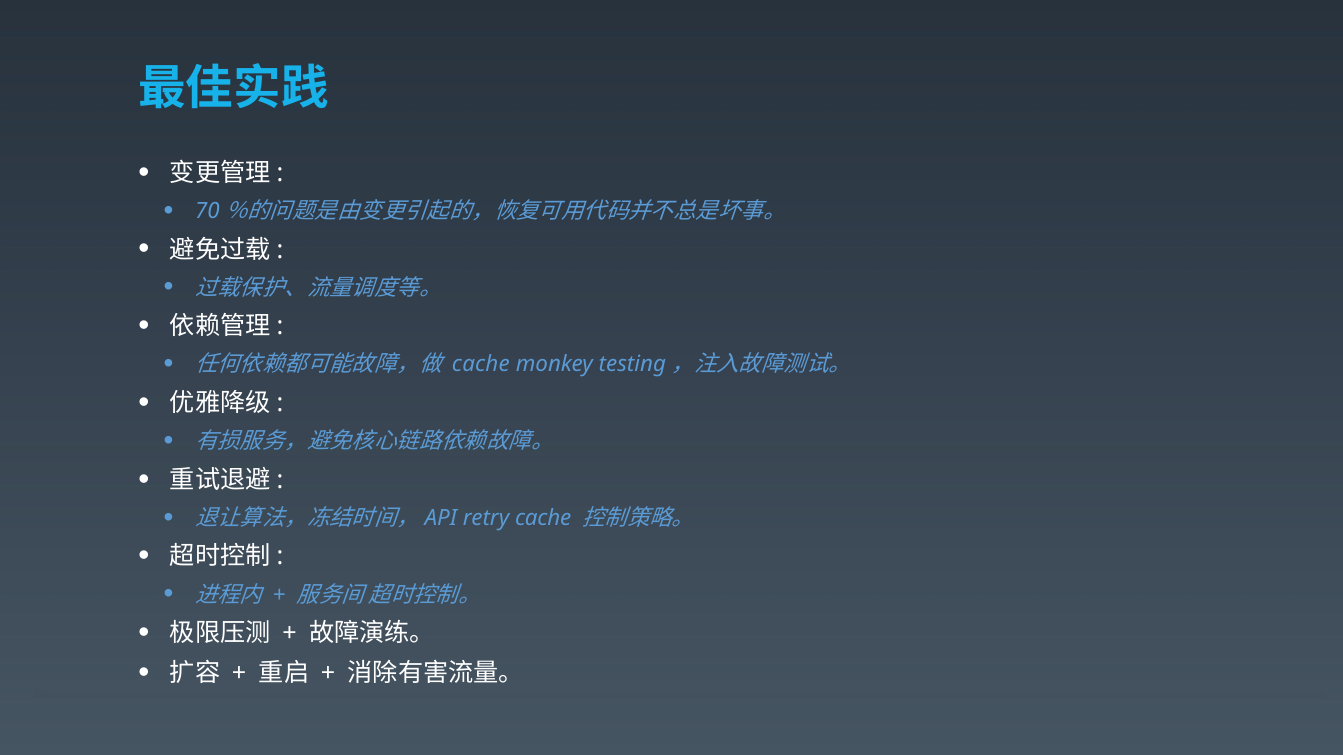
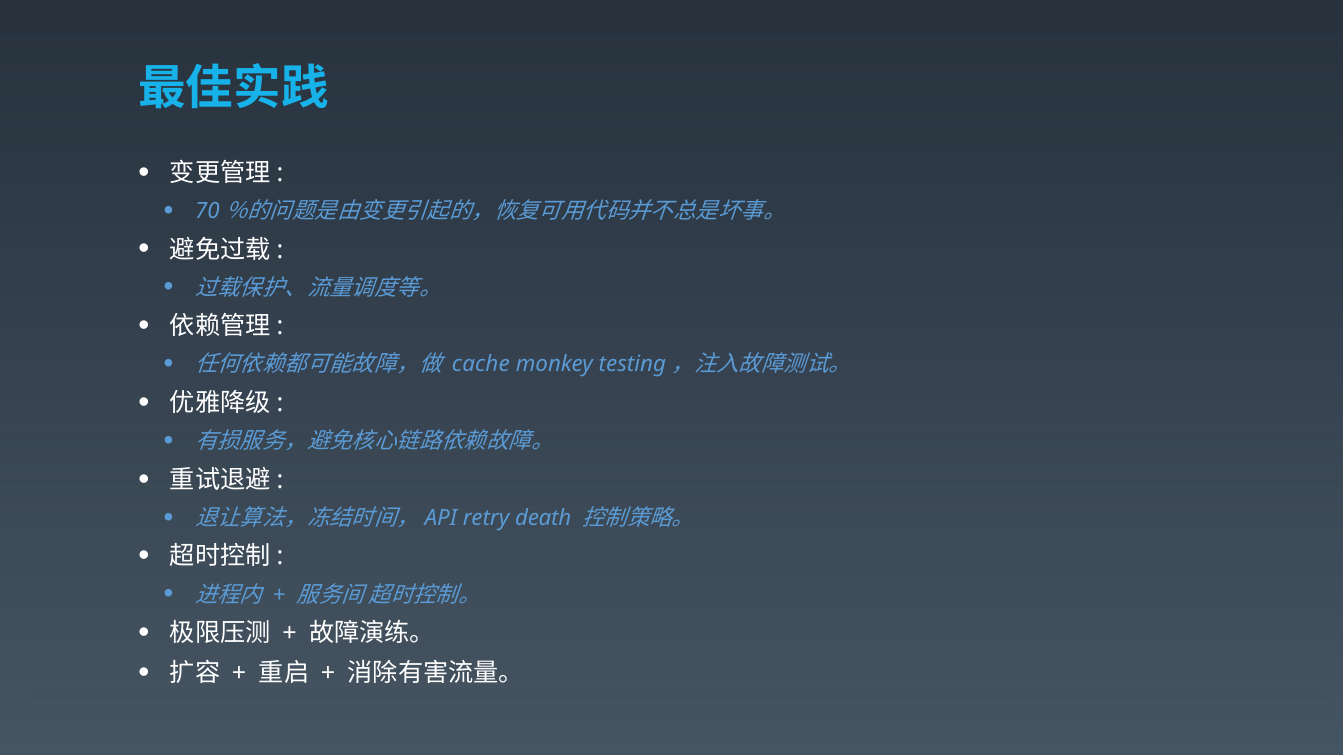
retry cache: cache -> death (543, 518)
